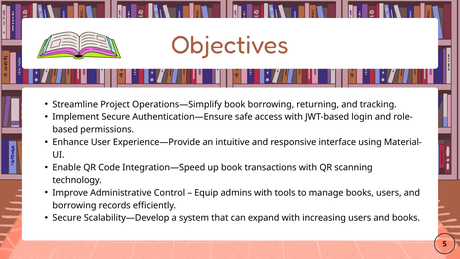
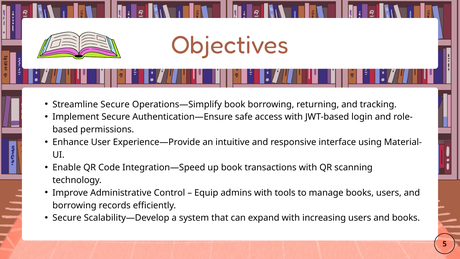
Streamline Project: Project -> Secure (115, 104)
